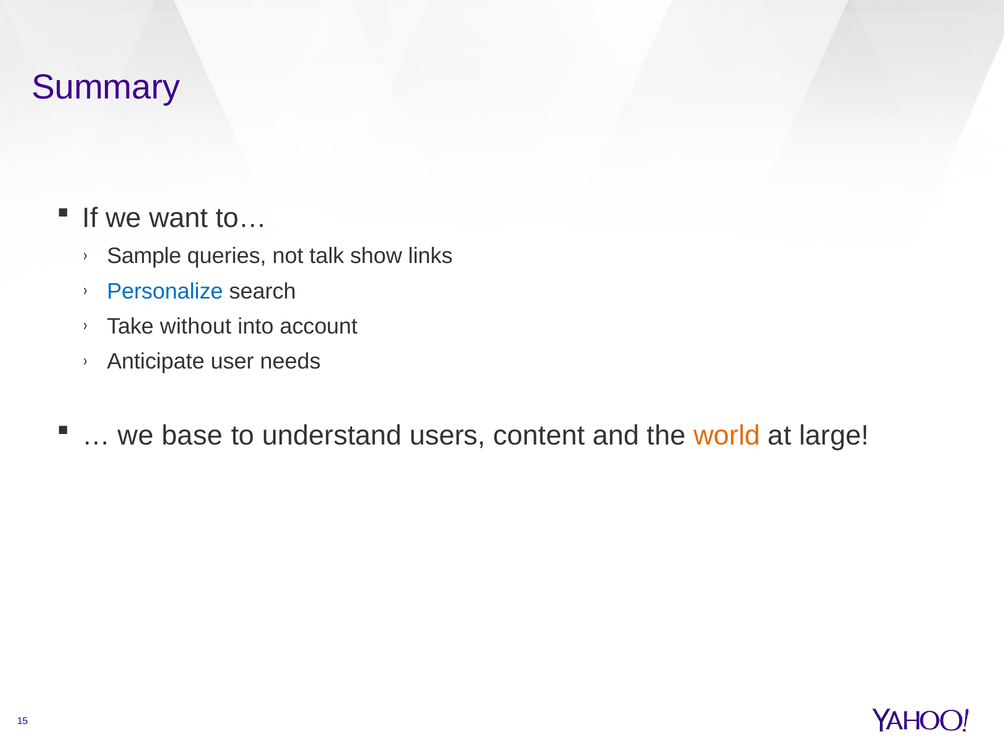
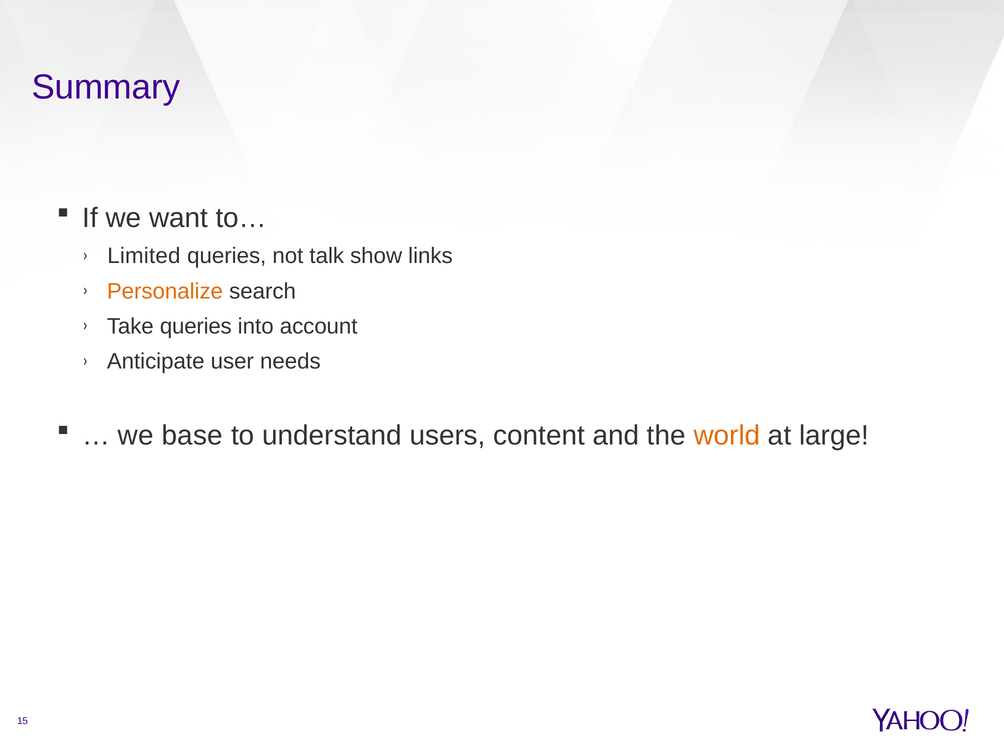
Sample: Sample -> Limited (144, 256)
Personalize colour: blue -> orange (165, 291)
Take without: without -> queries (196, 326)
